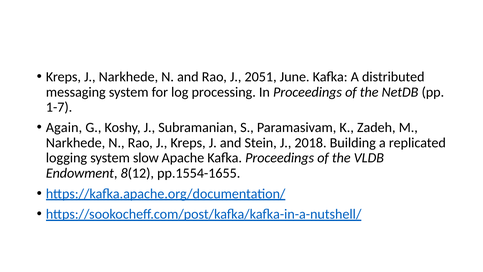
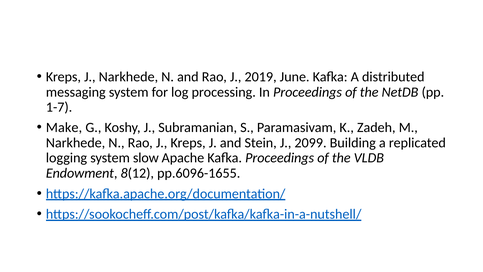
2051: 2051 -> 2019 (261, 77)
Again: Again -> Make (64, 127)
2018: 2018 -> 2099 (311, 143)
pp.1554-1655: pp.1554-1655 -> pp.6096-1655 (199, 173)
